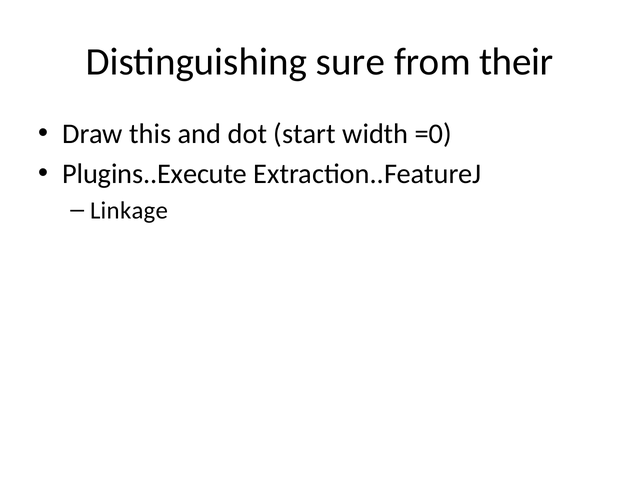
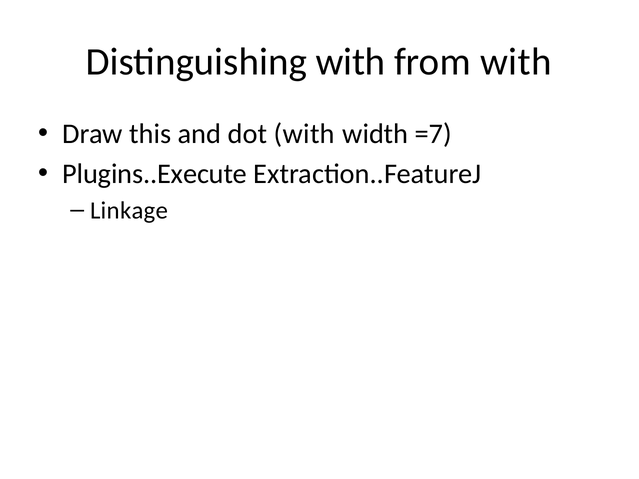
Distinguishing sure: sure -> with (351, 62)
from their: their -> with (516, 62)
dot start: start -> with (304, 134)
=0: =0 -> =7 (433, 134)
